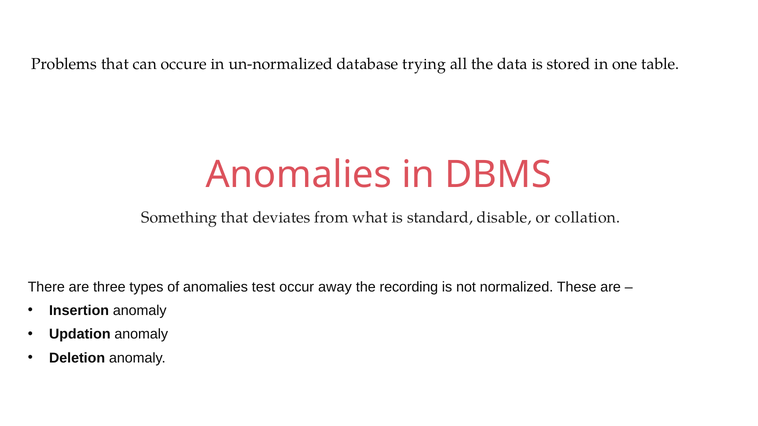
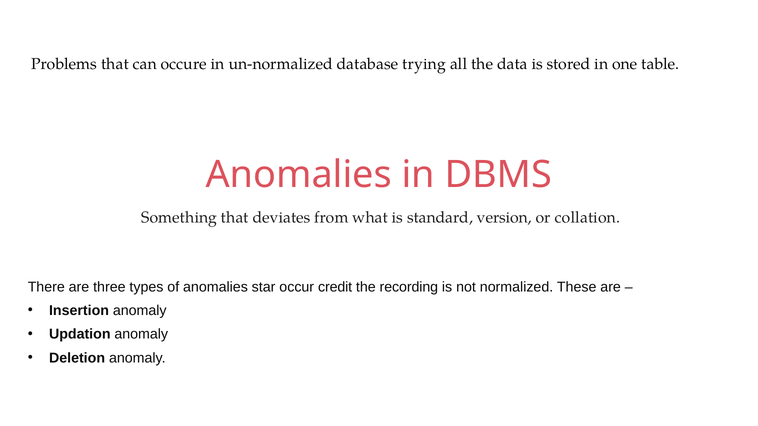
disable: disable -> version (504, 218)
test: test -> star (264, 287)
away: away -> credit (335, 287)
